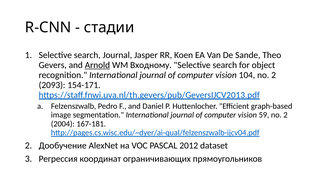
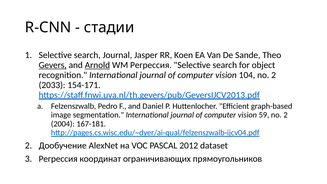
Gevers underline: none -> present (53, 65)
WM Входному: Входному -> Регрессия (151, 65)
2093: 2093 -> 2033 (52, 85)
